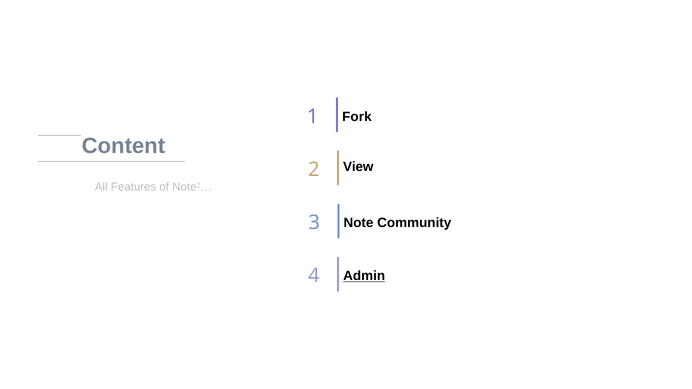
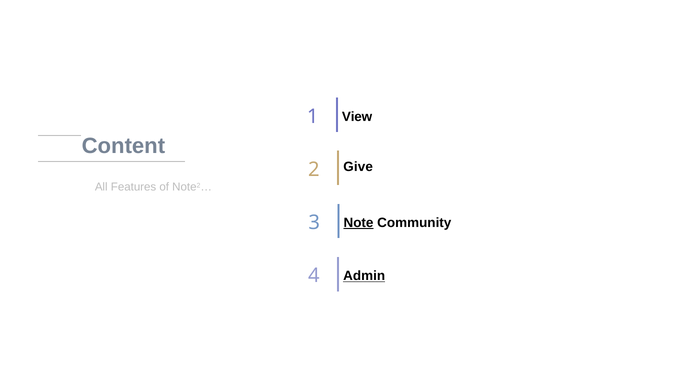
Fork: Fork -> View (357, 117)
View: View -> Give (358, 167)
Note underline: none -> present (359, 223)
